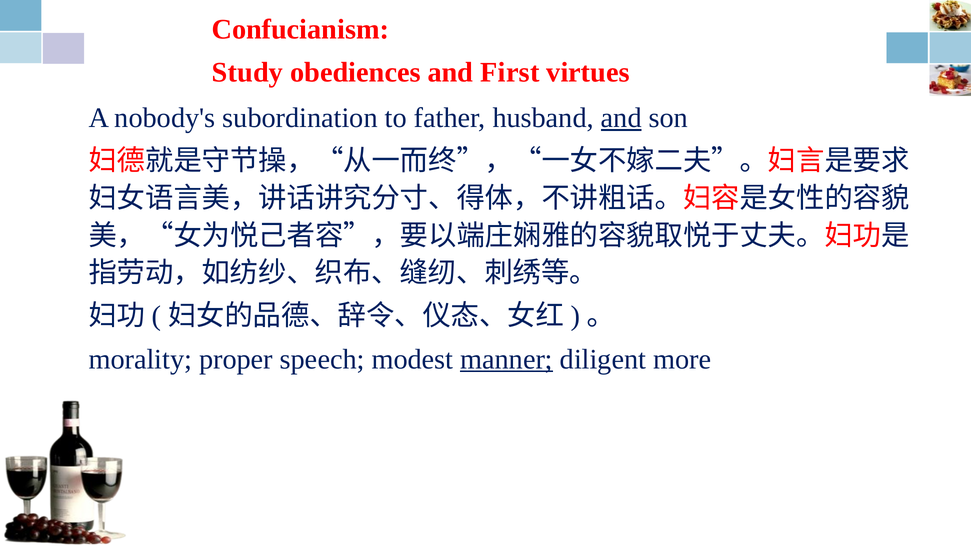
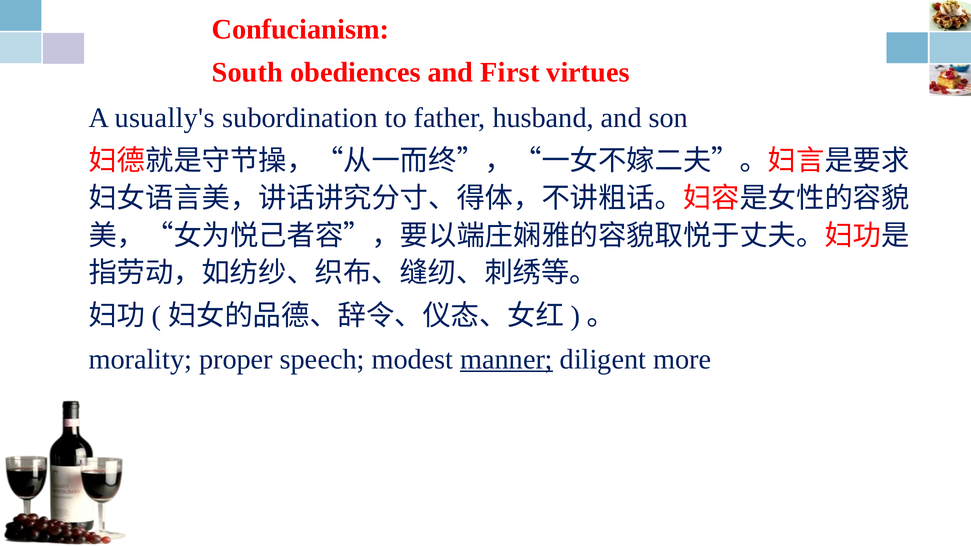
Study: Study -> South (247, 73)
nobody's: nobody's -> usually's (165, 118)
and underline: present -> none (621, 118)
